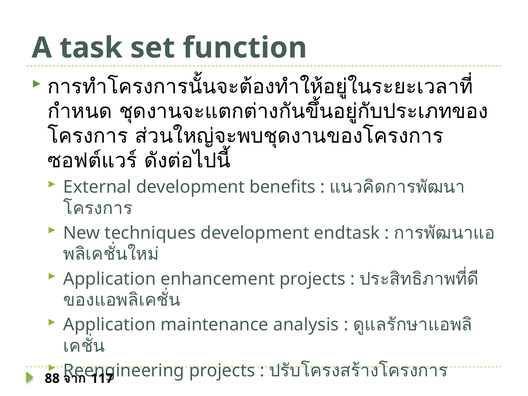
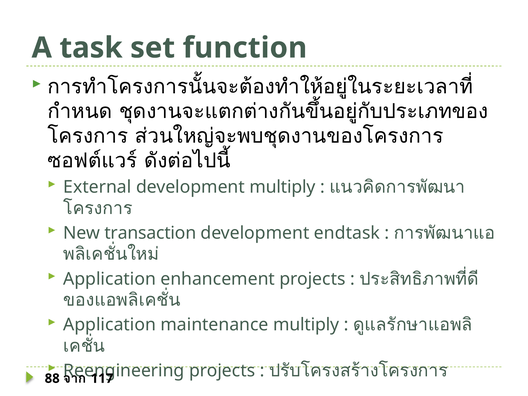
development benefits: benefits -> multiply (283, 187)
techniques: techniques -> transaction (150, 233)
maintenance analysis: analysis -> multiply (306, 325)
